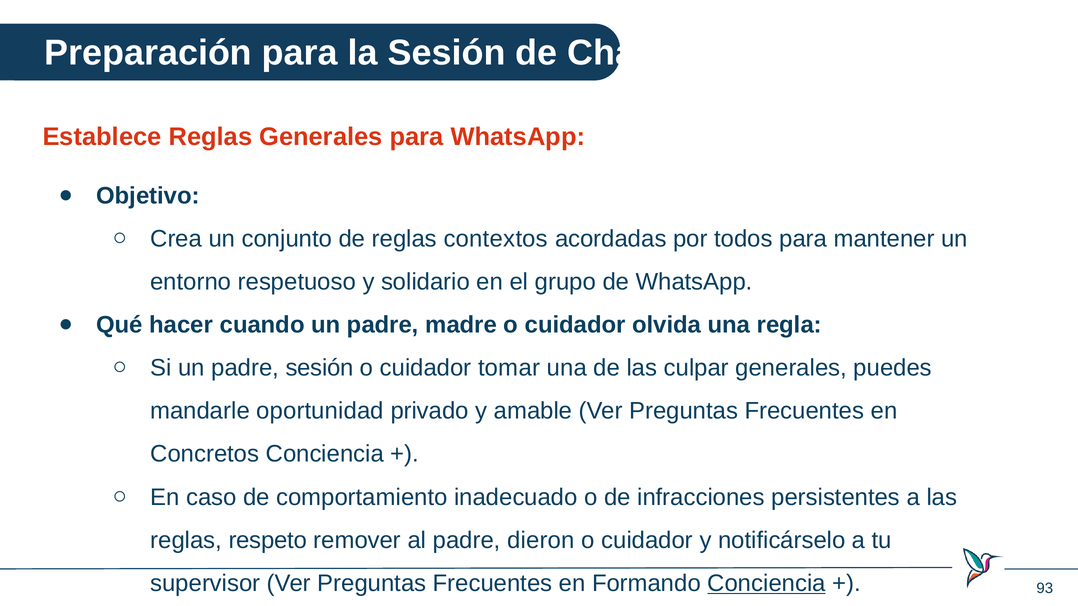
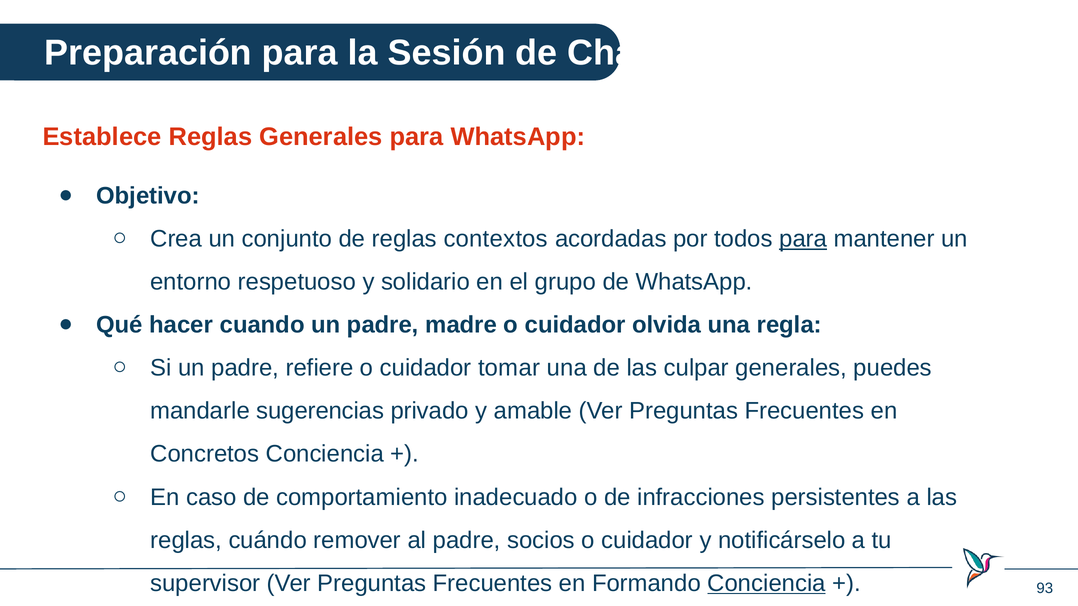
para underline: none -> present (803, 239)
padre sesión: sesión -> refiere (320, 368)
oportunidad: oportunidad -> sugerencias (320, 411)
respeto: respeto -> cuándo (268, 541)
dieron: dieron -> socios (541, 541)
